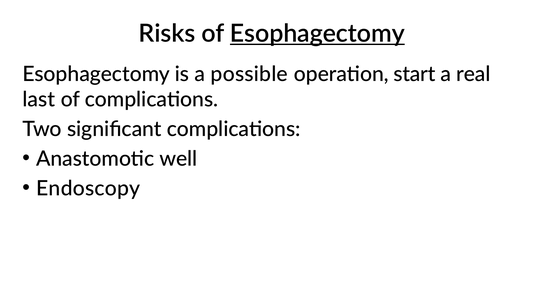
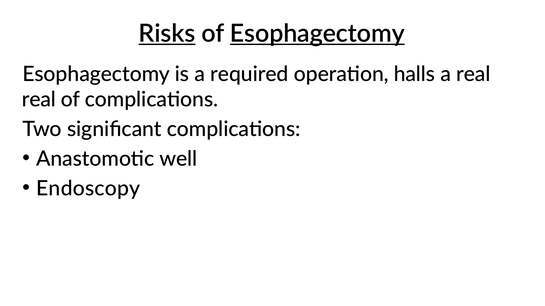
Risks underline: none -> present (167, 34)
possible: possible -> required (249, 74)
start: start -> halls (414, 74)
last: last -> real (39, 100)
